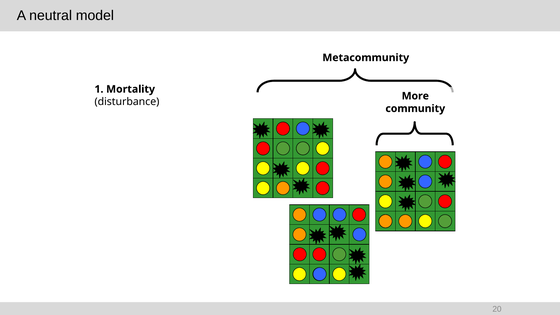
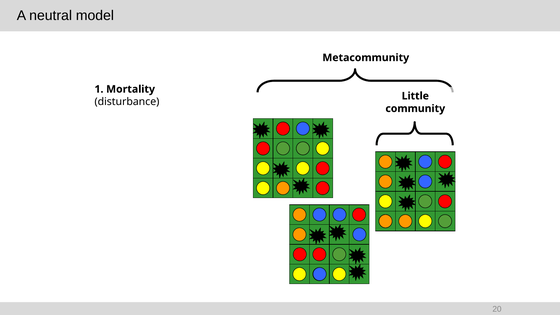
More: More -> Little (415, 96)
